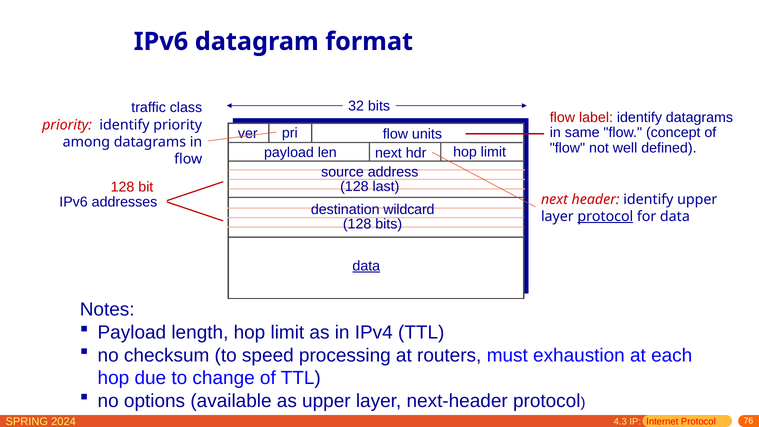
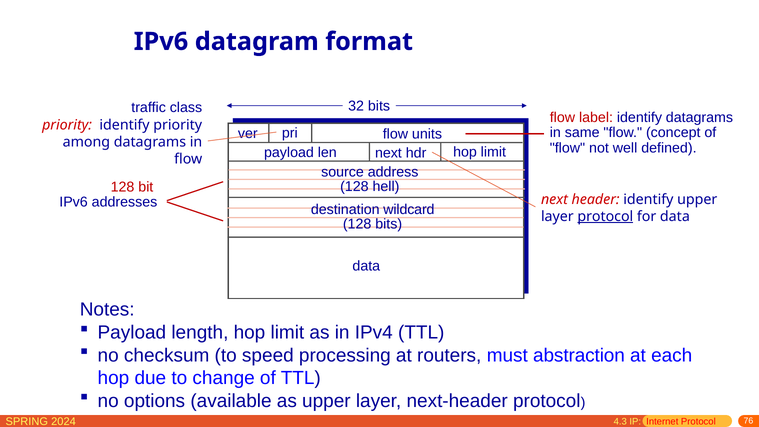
last: last -> hell (386, 186)
data underline: present -> none (366, 266)
exhaustion: exhaustion -> abstraction (579, 355)
